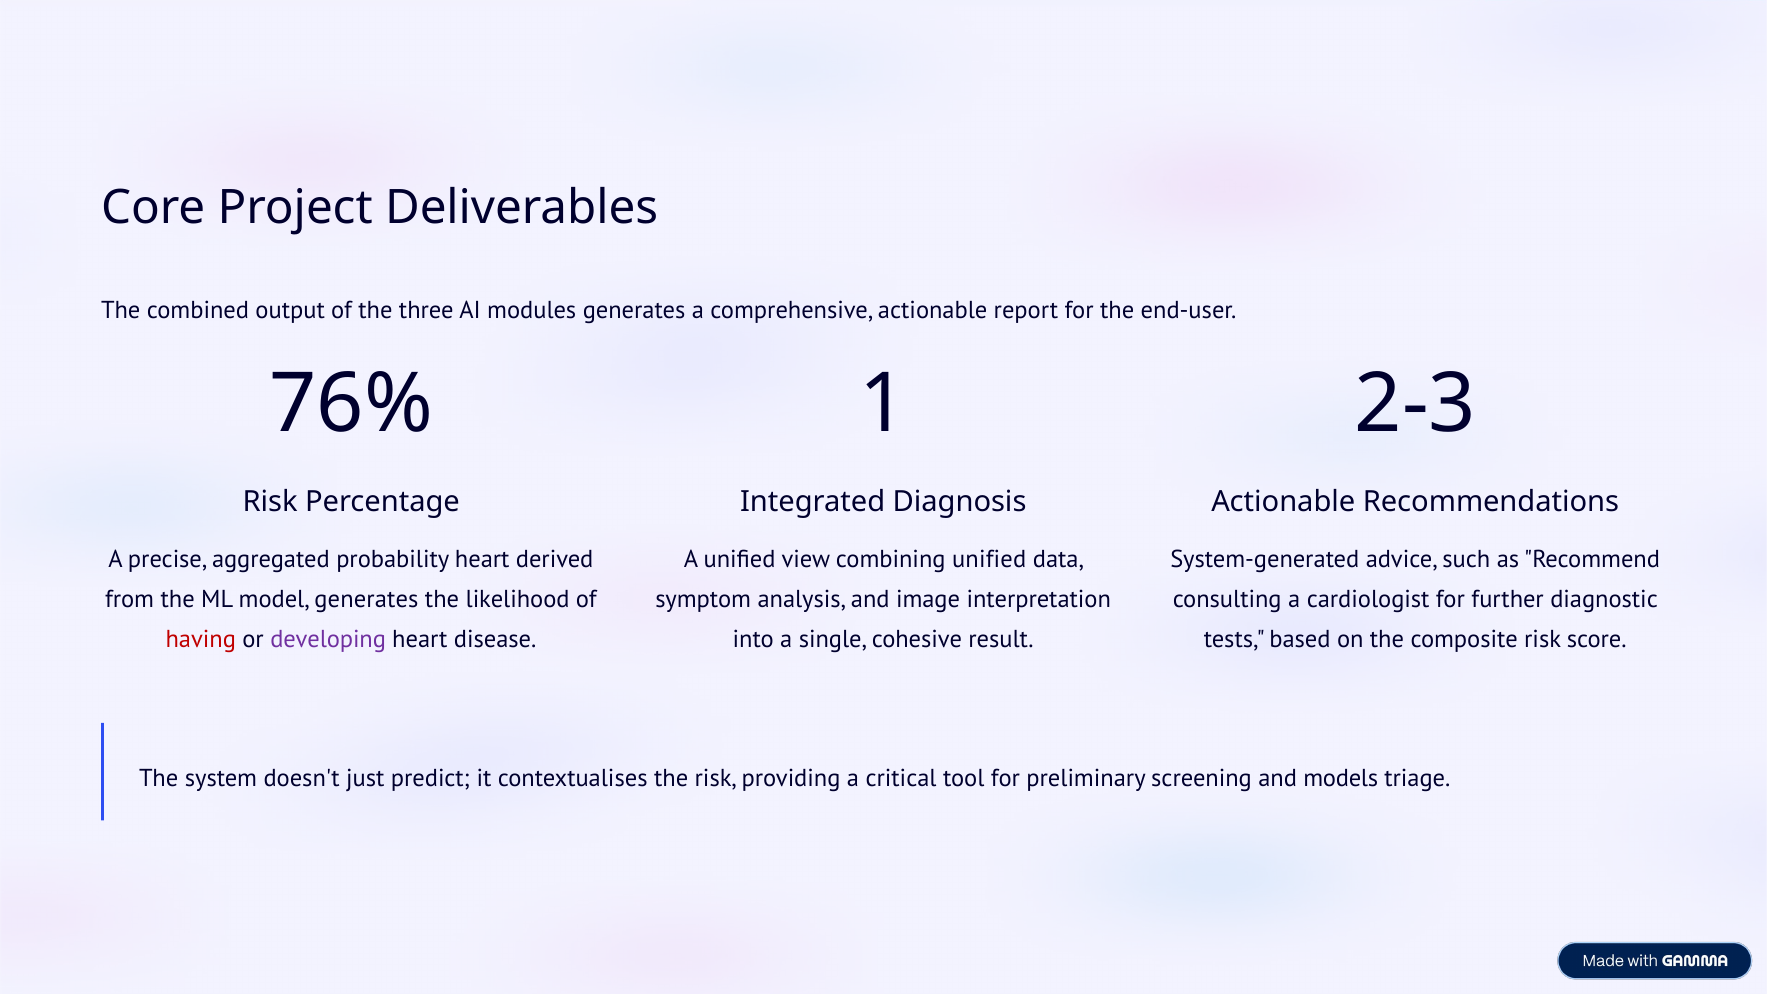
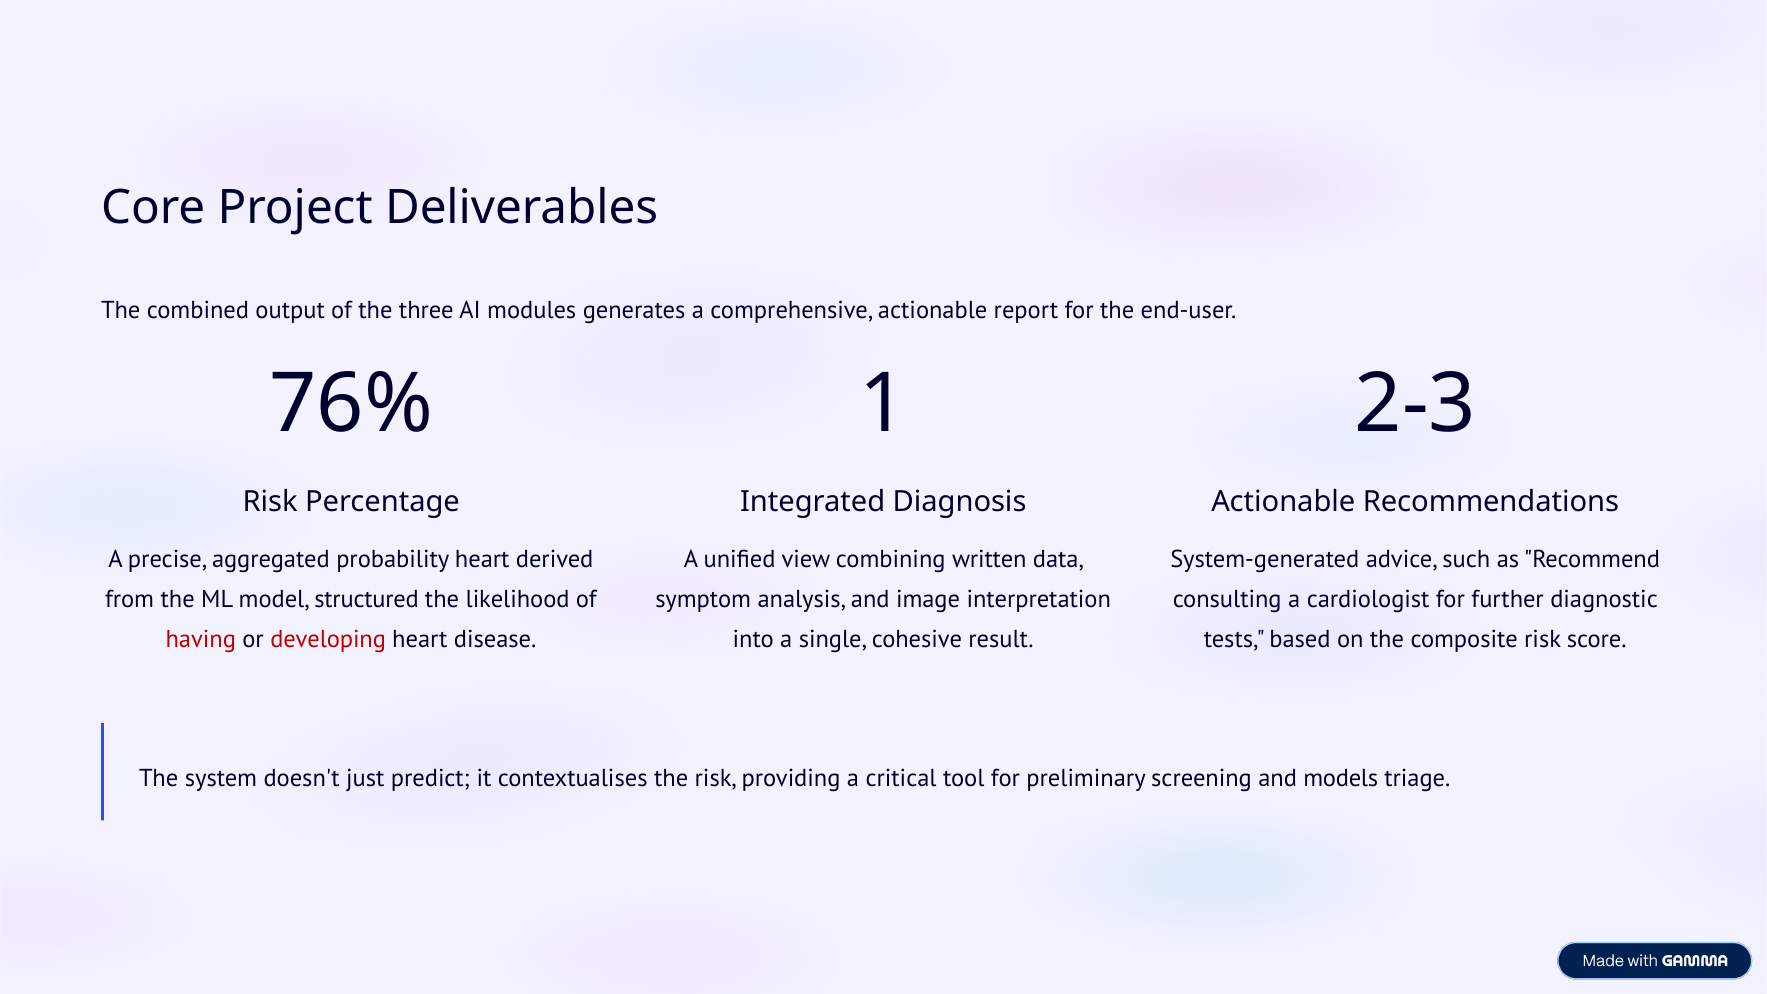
combining unified: unified -> written (989, 559)
model generates: generates -> structured (367, 599)
developing colour: purple -> red (328, 639)
